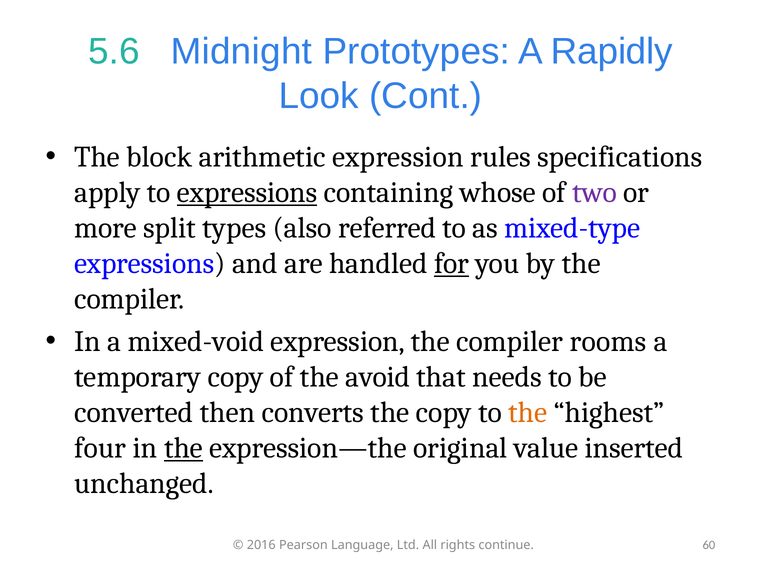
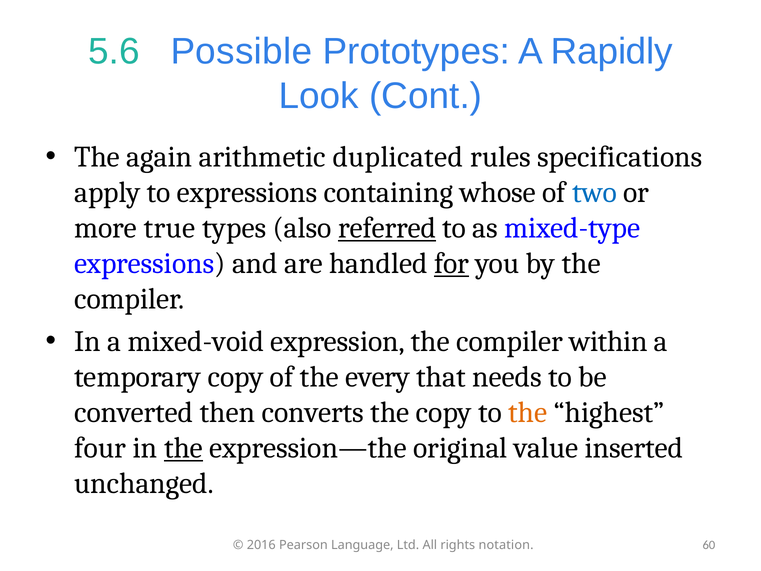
Midnight: Midnight -> Possible (241, 51)
block: block -> again (159, 157)
arithmetic expression: expression -> duplicated (398, 157)
expressions underline: present -> none (247, 192)
two colour: purple -> blue (594, 192)
split: split -> true (169, 228)
referred underline: none -> present (387, 228)
rooms: rooms -> within (608, 341)
avoid: avoid -> every (378, 377)
continue: continue -> notation (506, 545)
